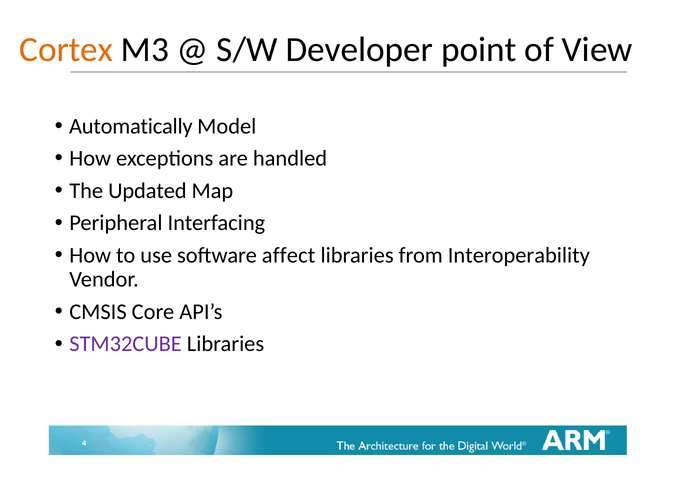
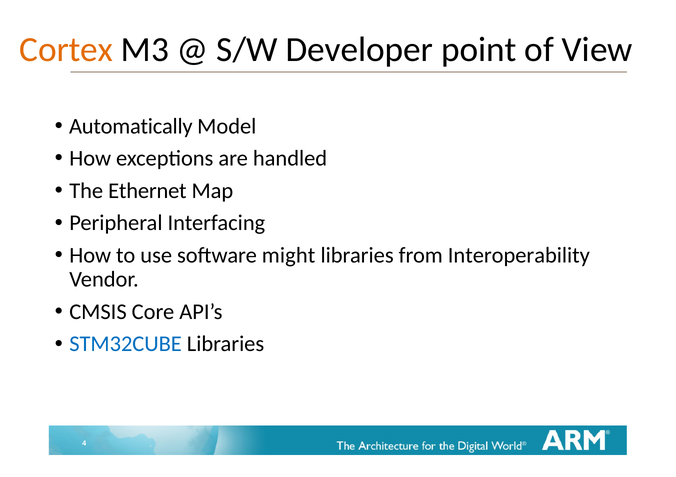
Updated: Updated -> Ethernet (147, 191)
affect: affect -> might (289, 256)
STM32CUBE colour: purple -> blue (126, 345)
